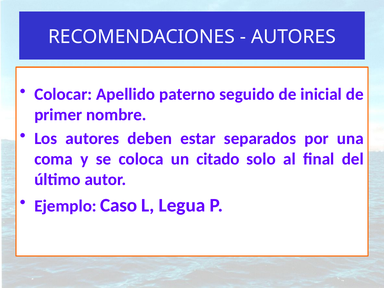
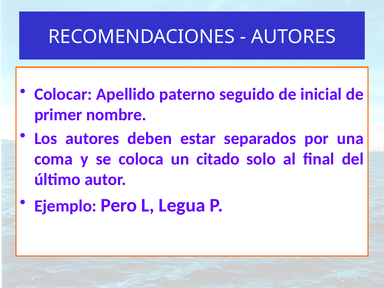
Caso: Caso -> Pero (119, 205)
